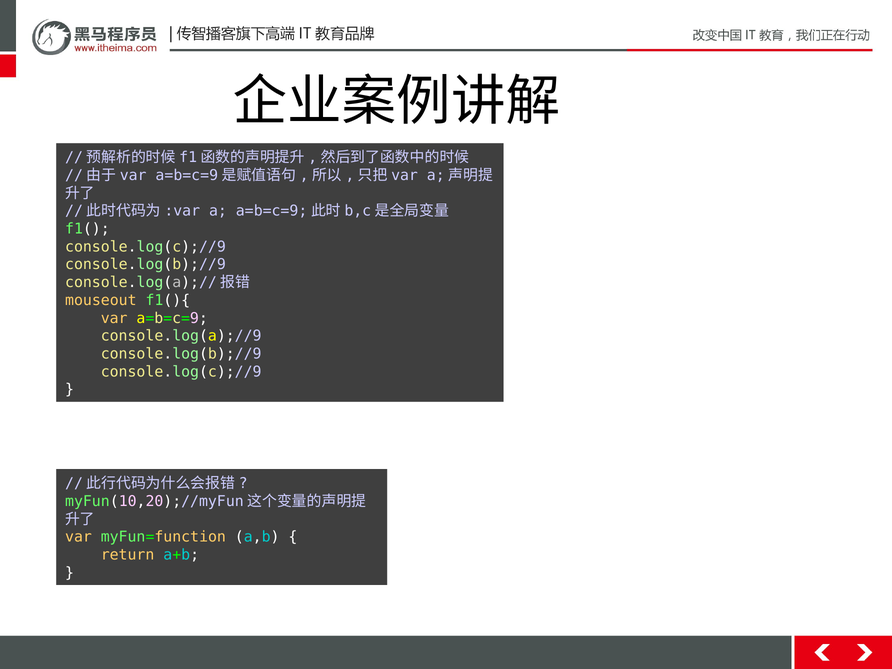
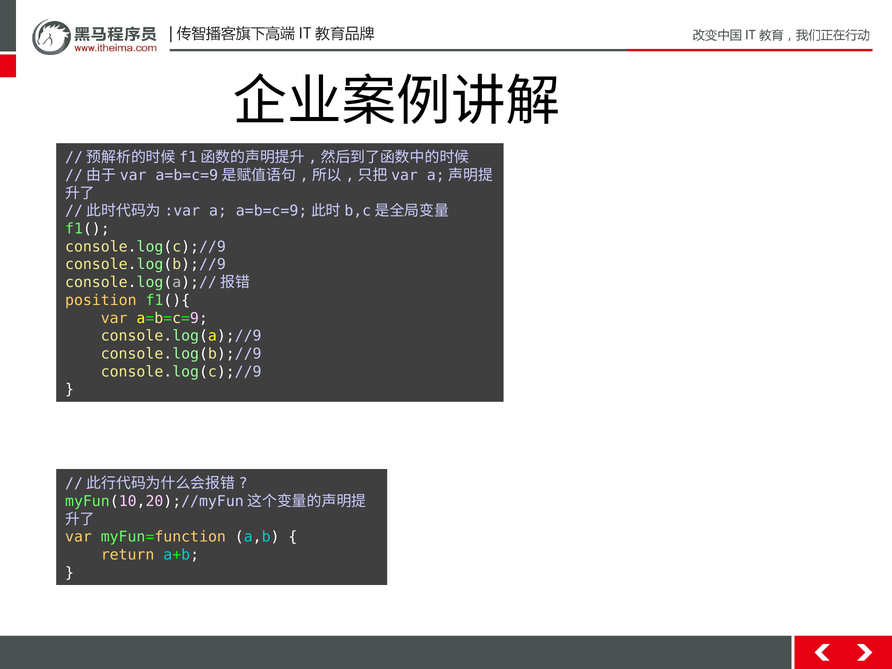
mouseout: mouseout -> position (101, 300)
